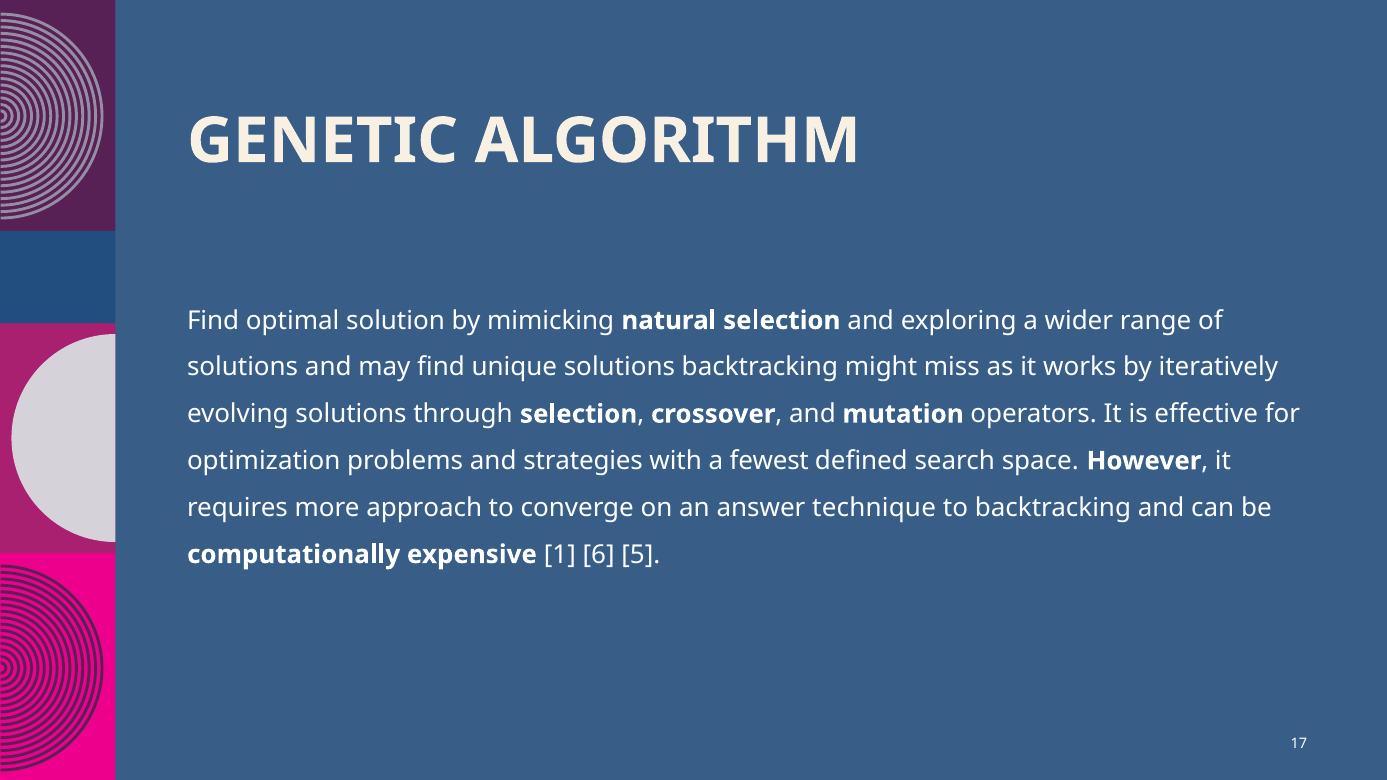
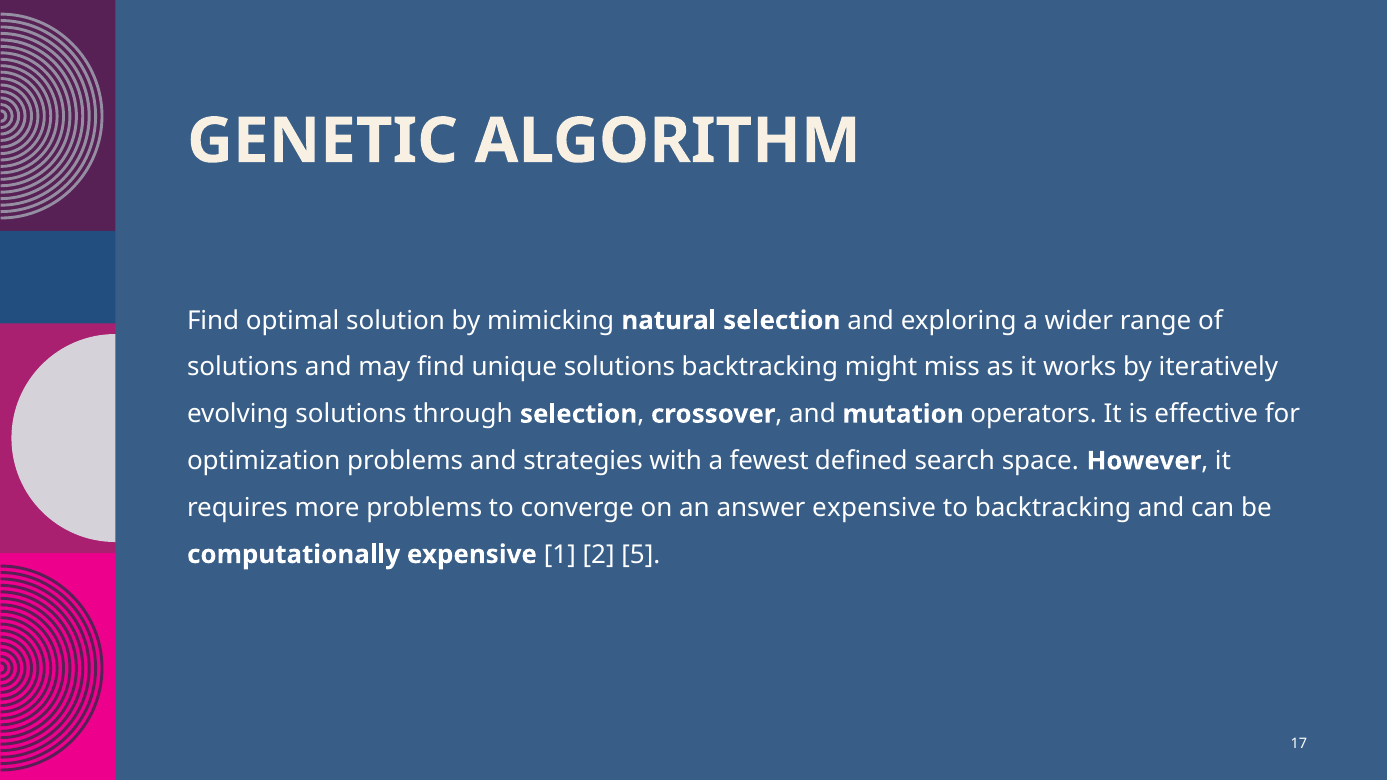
more approach: approach -> problems (424, 508)
answer technique: technique -> expensive (874, 508)
6: 6 -> 2 (599, 555)
